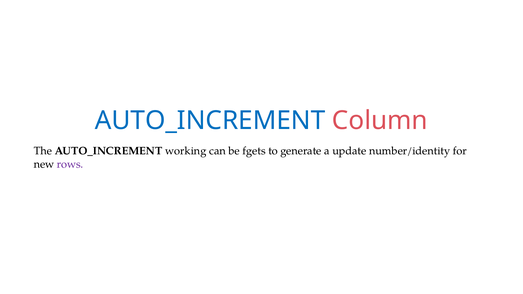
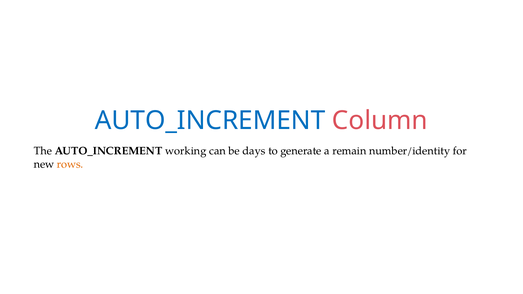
fgets: fgets -> days (254, 151)
update: update -> remain (349, 151)
rows colour: purple -> orange (70, 164)
